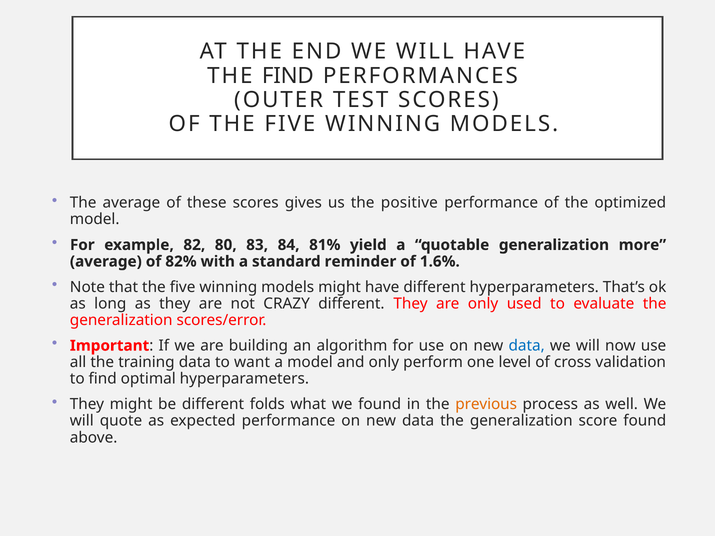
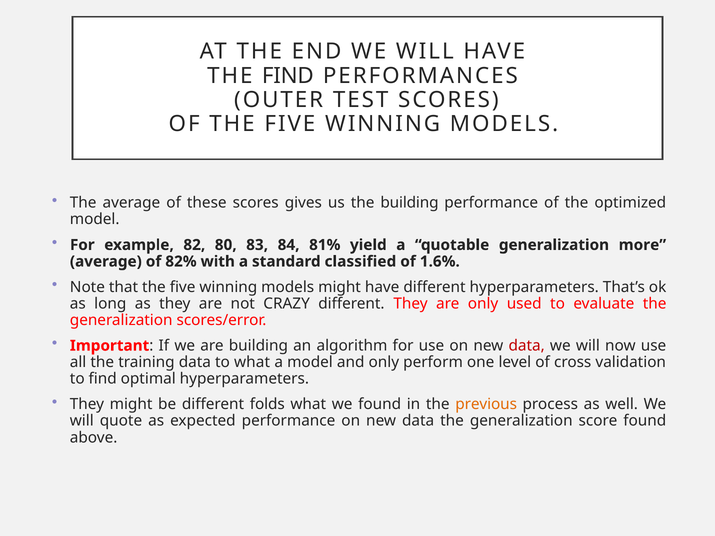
the positive: positive -> building (410, 203)
reminder: reminder -> classified (360, 262)
data colour: blue -> red (527, 346)
to want: want -> what (252, 362)
